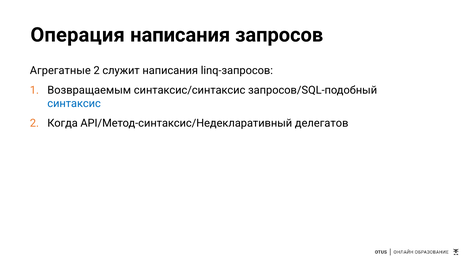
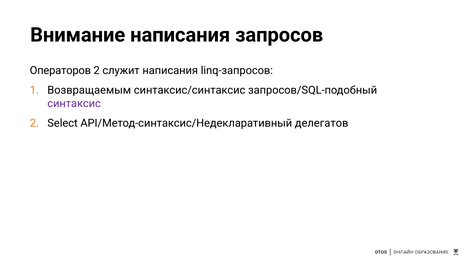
Операция: Операция -> Внимание (78, 35)
Агрегатные: Агрегатные -> Операторов (60, 71)
синтаксис colour: blue -> purple (74, 104)
Когда: Когда -> Select (63, 123)
